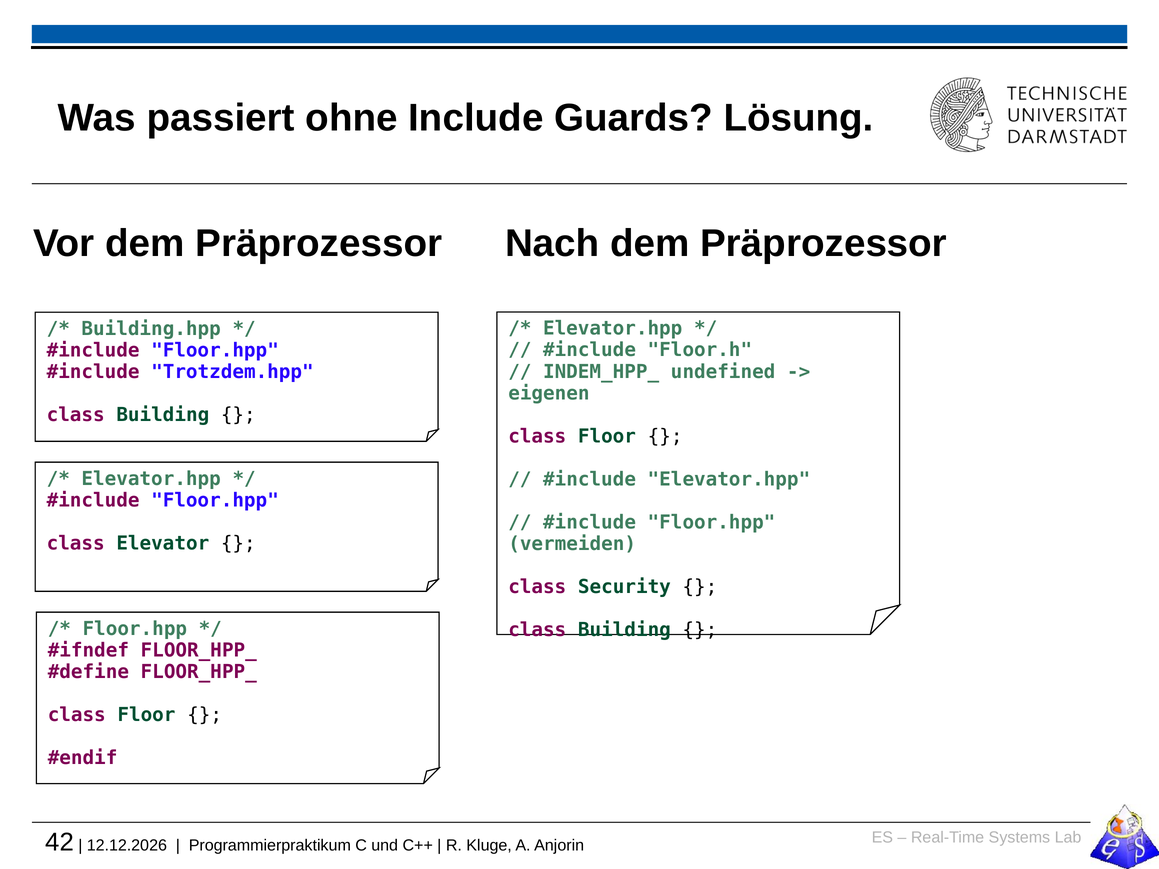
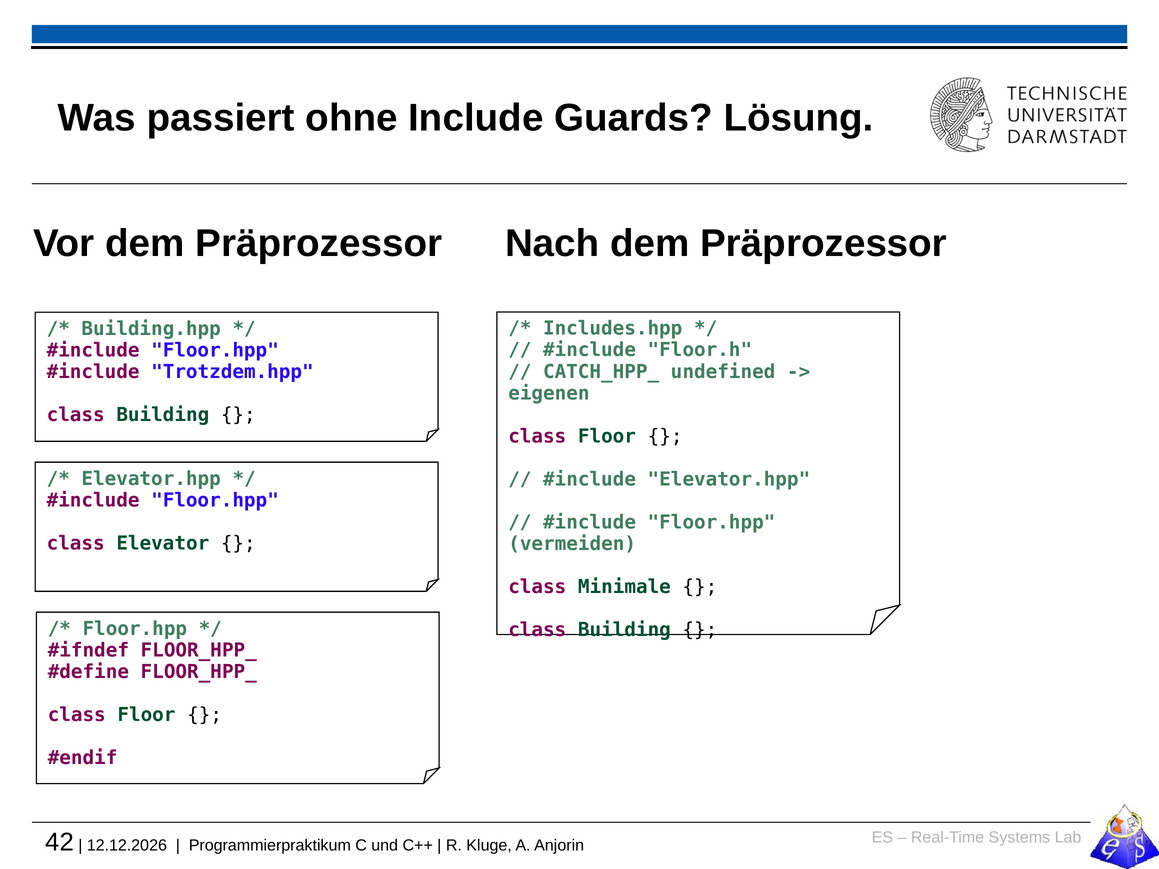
Elevator.hpp: Elevator.hpp -> Includes.hpp (613, 329)
INDEM_HPP_: INDEM_HPP_ -> CATCH_HPP_ (601, 372)
Security: Security -> Minimale (624, 587)
